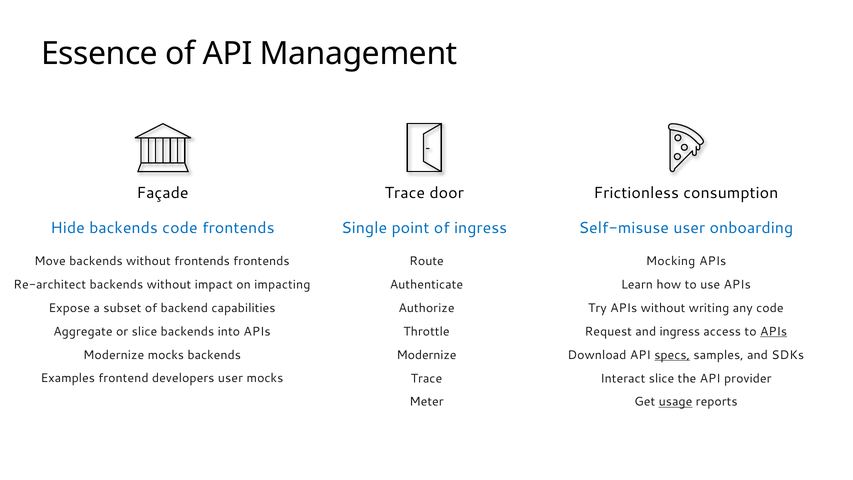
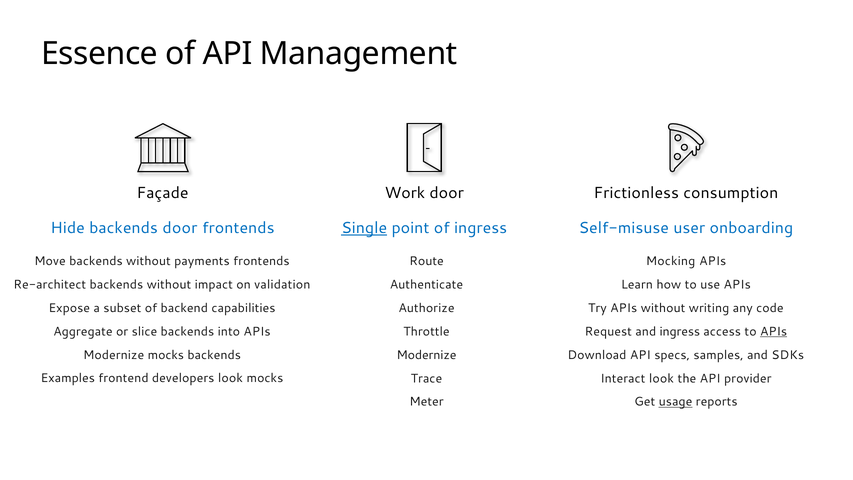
Trace: Trace -> Work (405, 193)
backends code: code -> door (180, 228)
Single underline: none -> present (364, 228)
without frontends: frontends -> payments (202, 261)
impacting: impacting -> validation (282, 284)
specs underline: present -> none (672, 355)
developers user: user -> look (230, 378)
Interact slice: slice -> look (661, 378)
